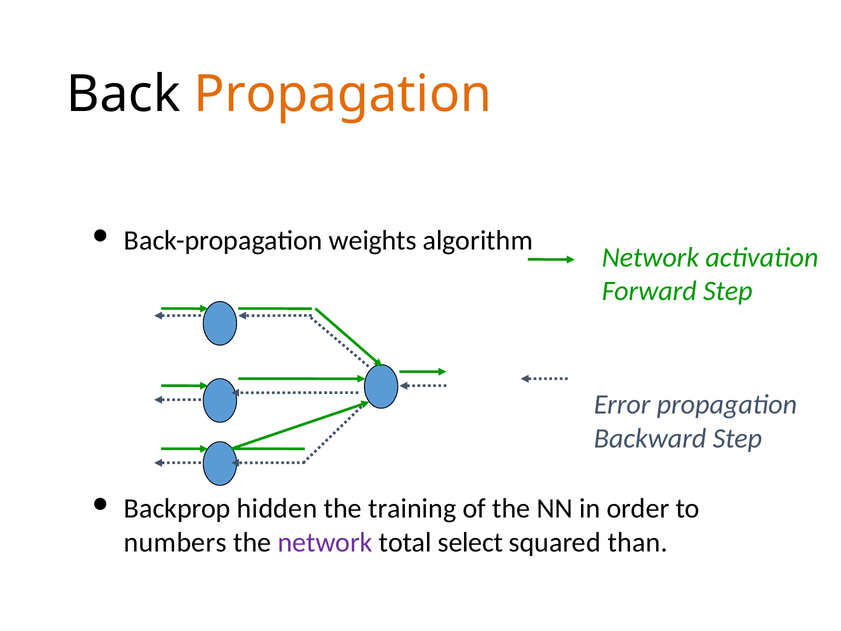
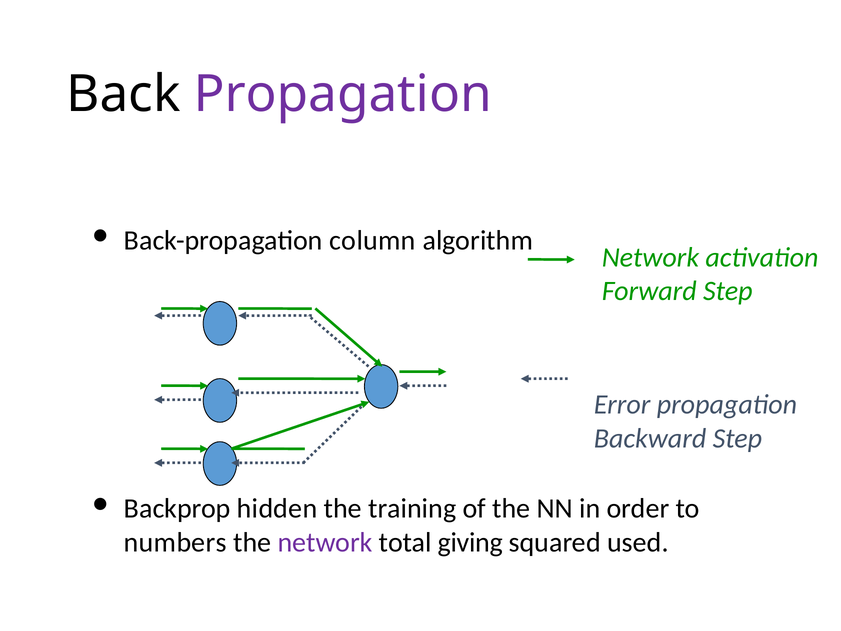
Propagation colour: orange -> purple (343, 94)
weights: weights -> column (372, 240)
select: select -> giving (470, 542)
than: than -> used (638, 542)
